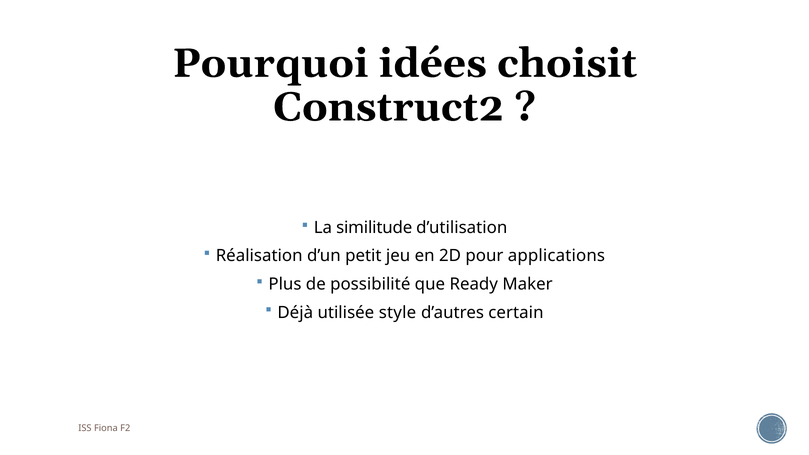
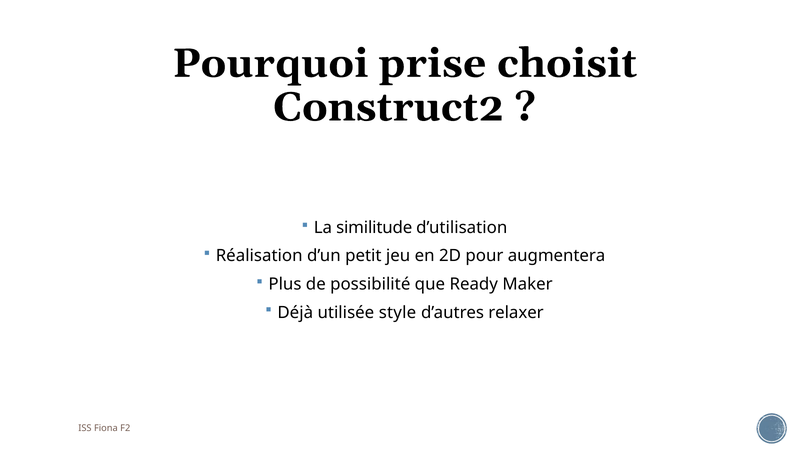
idées: idées -> prise (433, 63)
applications: applications -> augmentera (557, 256)
certain: certain -> relaxer (516, 312)
